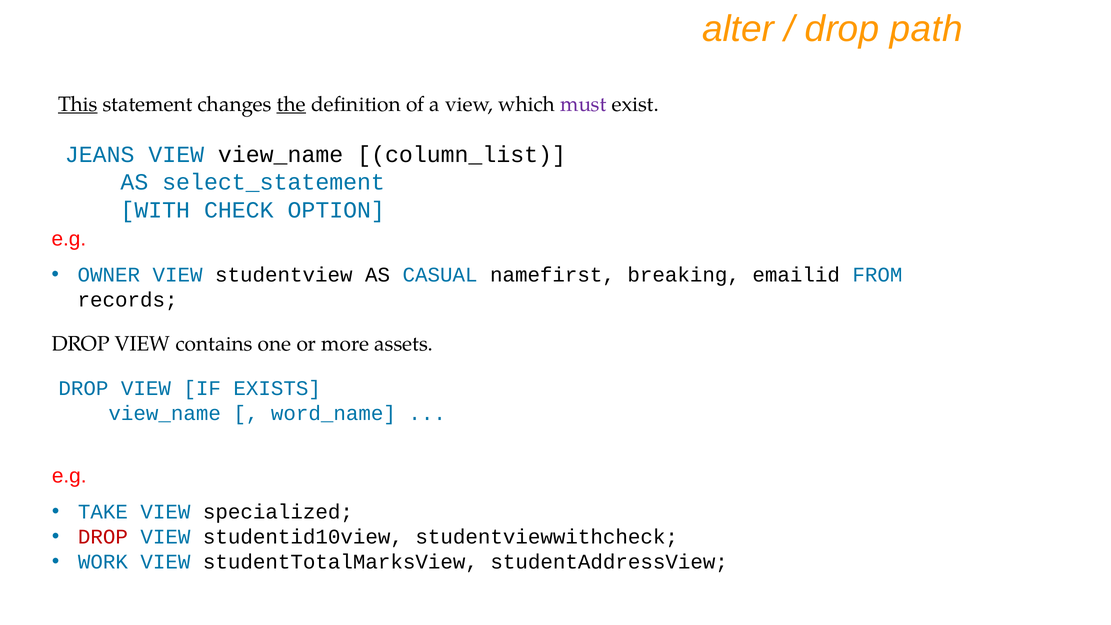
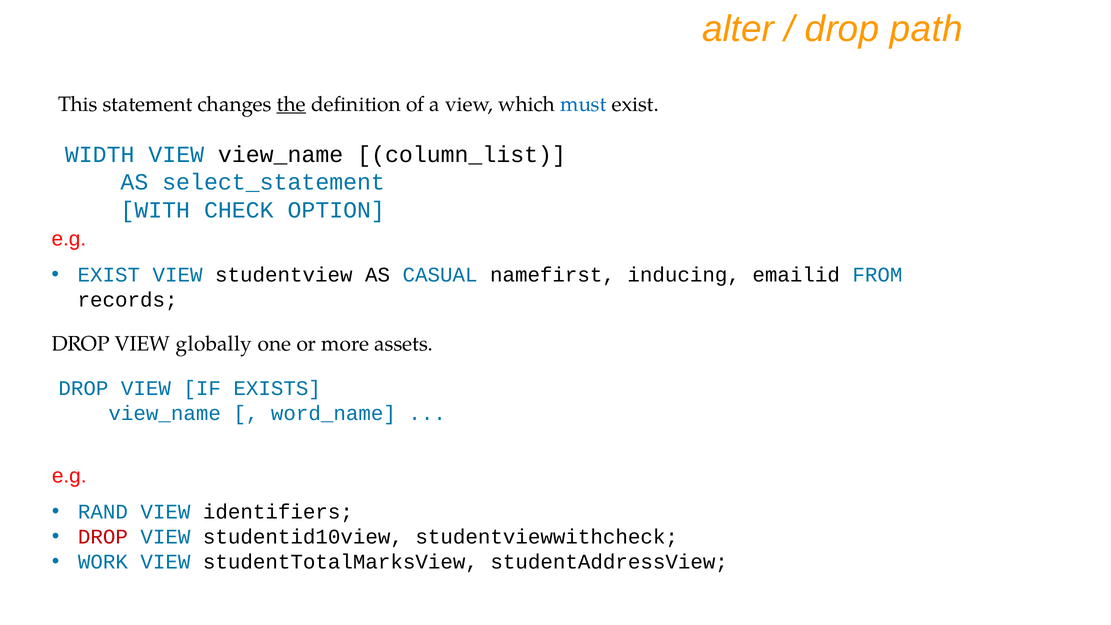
This underline: present -> none (78, 104)
must colour: purple -> blue (583, 104)
JEANS: JEANS -> WIDTH (100, 154)
OWNER: OWNER -> EXIST (109, 275)
breaking: breaking -> inducing (684, 275)
contains: contains -> globally (214, 344)
TAKE: TAKE -> RAND (103, 512)
specialized: specialized -> identifiers (278, 512)
